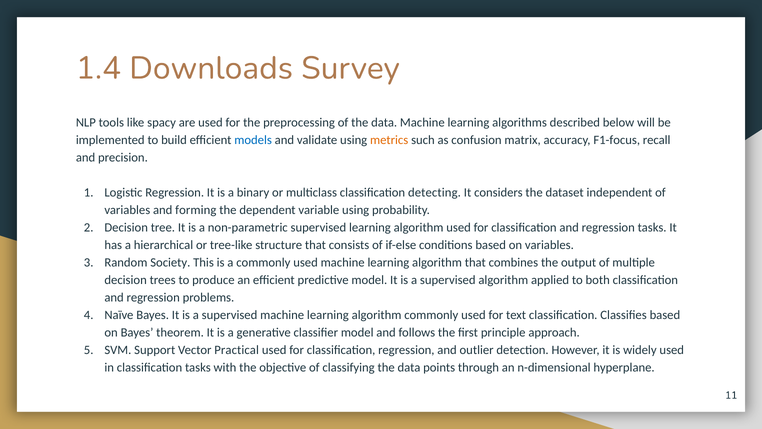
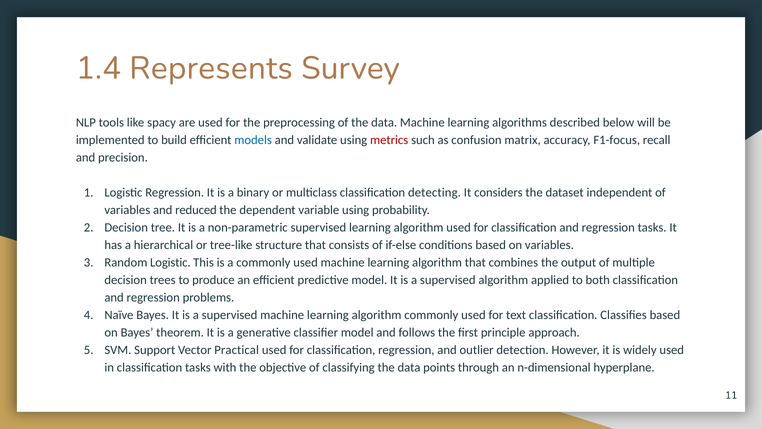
Downloads: Downloads -> Represents (211, 68)
metrics colour: orange -> red (389, 140)
forming: forming -> reduced (196, 210)
Random Society: Society -> Logistic (170, 262)
